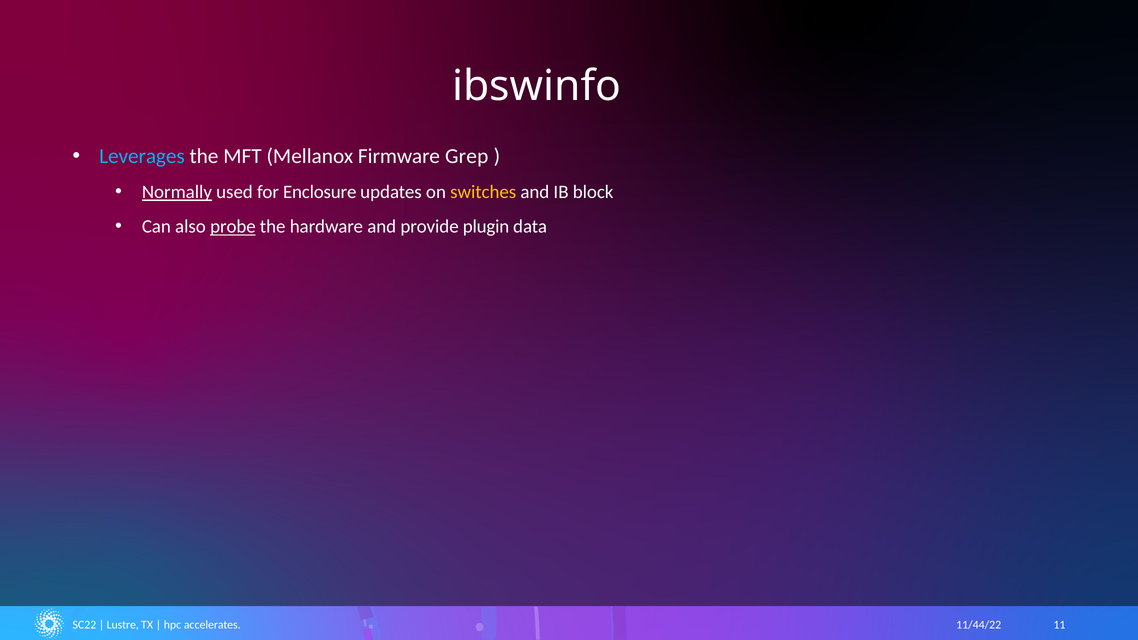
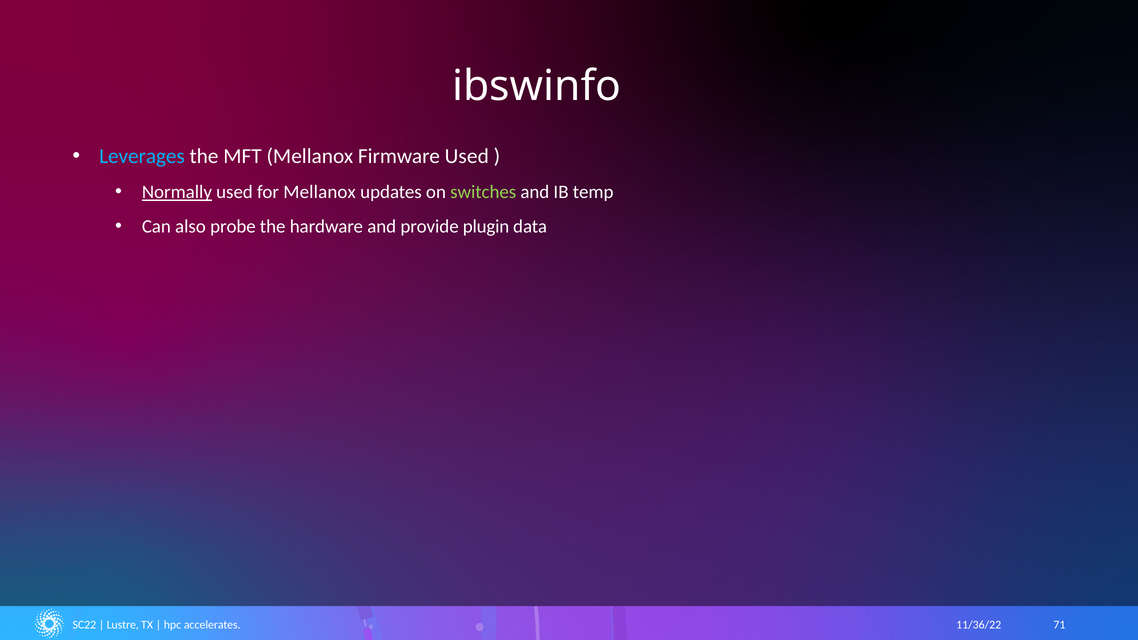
Firmware Grep: Grep -> Used (467, 156)
for Enclosure: Enclosure -> Mellanox (320, 192)
switches colour: yellow -> light green (483, 192)
block: block -> temp (593, 192)
probe underline: present -> none (233, 227)
11/44/22: 11/44/22 -> 11/36/22 (979, 625)
11: 11 -> 71 (1059, 625)
